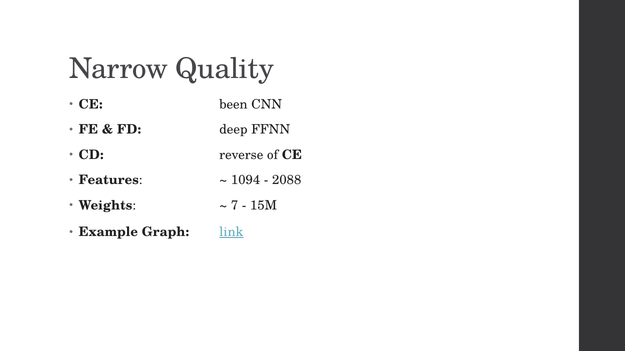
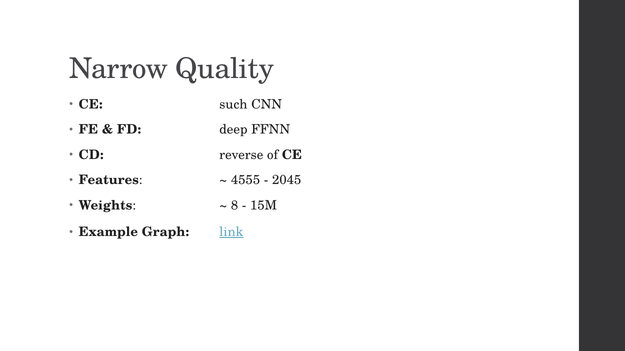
been: been -> such (233, 105)
1094: 1094 -> 4555 (246, 180)
2088: 2088 -> 2045 (287, 180)
7: 7 -> 8 (235, 206)
